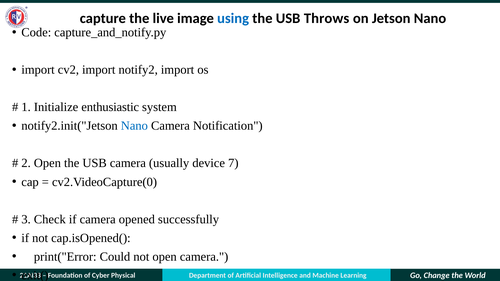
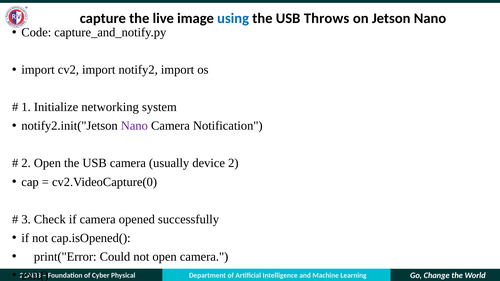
enthusiastic: enthusiastic -> networking (110, 107)
Nano colour: blue -> purple (134, 126)
device 7: 7 -> 2 (233, 163)
